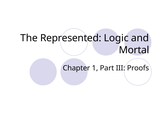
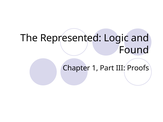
Mortal: Mortal -> Found (134, 50)
